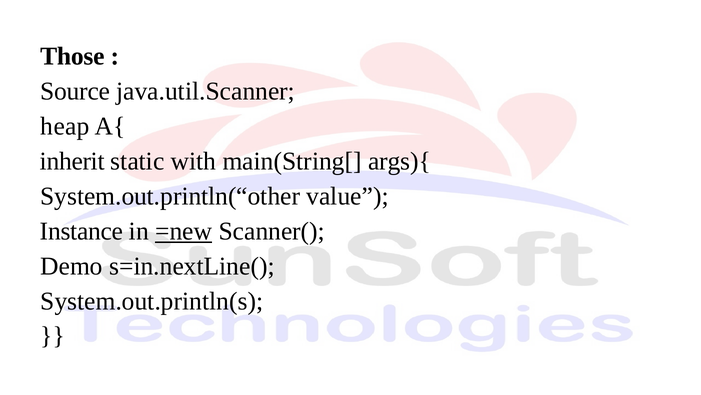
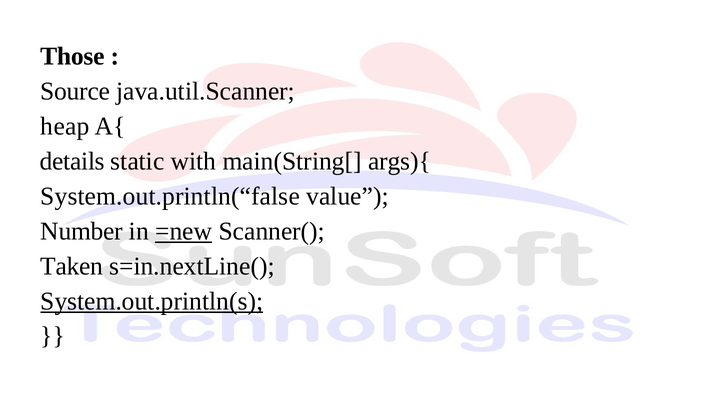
inherit: inherit -> details (72, 161)
System.out.println(“other: System.out.println(“other -> System.out.println(“false (170, 196)
Instance: Instance -> Number (82, 231)
Demo: Demo -> Taken (72, 266)
System.out.println(s underline: none -> present (152, 301)
